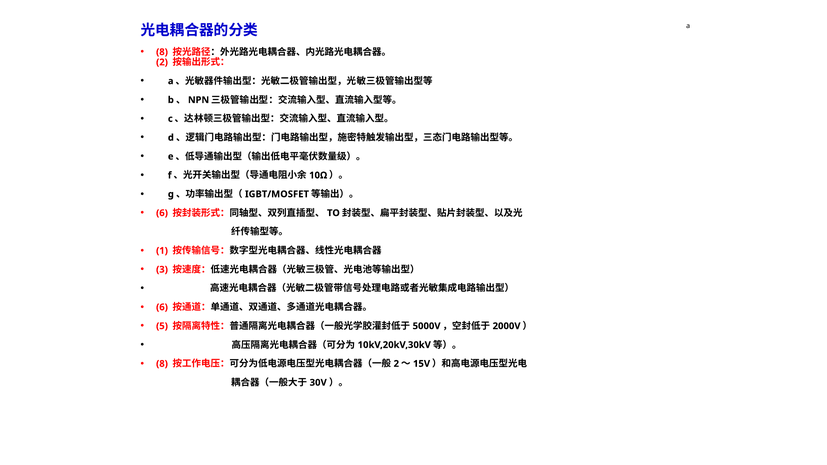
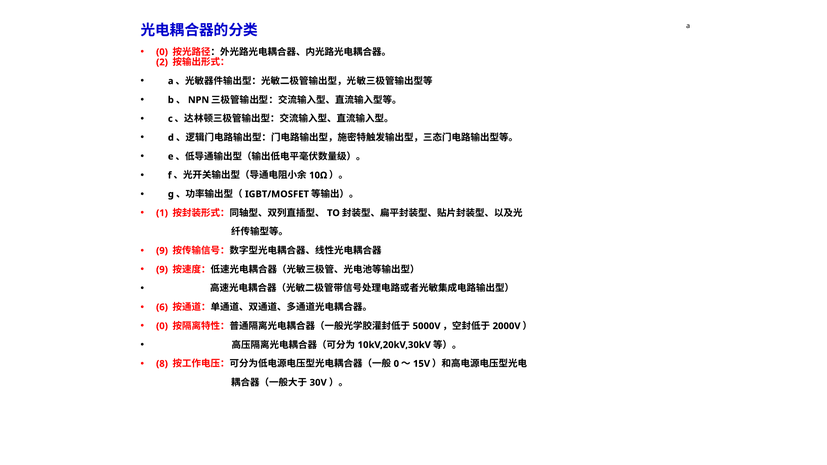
8: 8 -> 0 (162, 52)
6: 6 -> 1 (162, 213)
1: 1 -> 9 (162, 251)
3: 3 -> 9 (162, 270)
5: 5 -> 0 (162, 326)
2: 2 -> 0 (396, 364)
